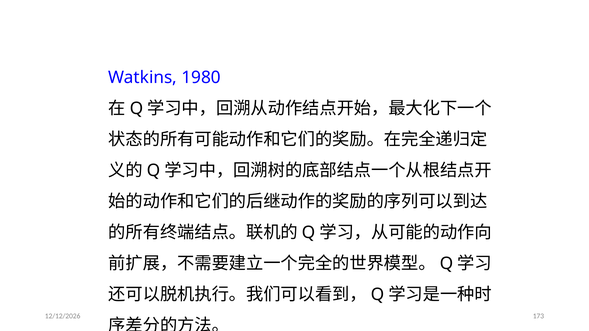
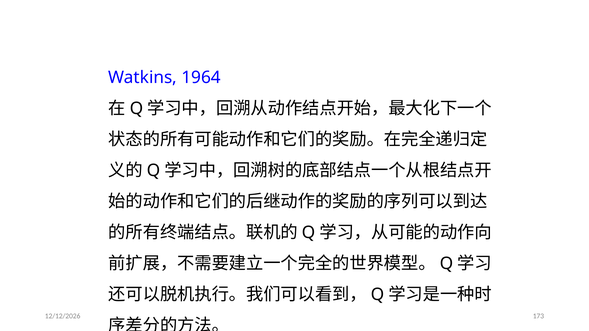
1980: 1980 -> 1964 (201, 78)
